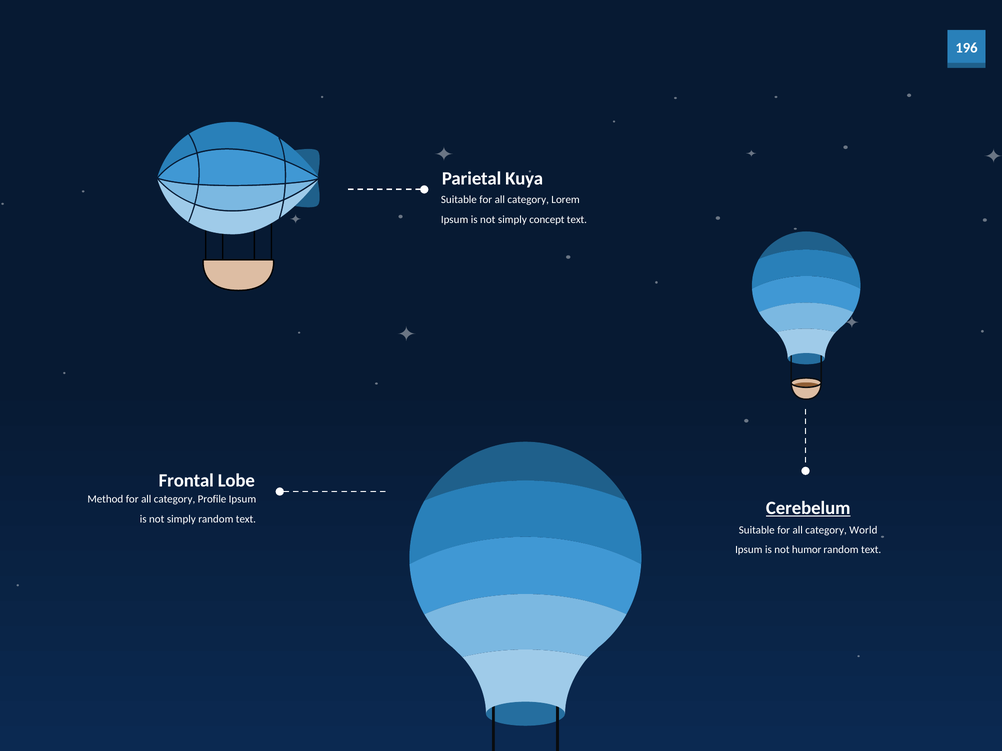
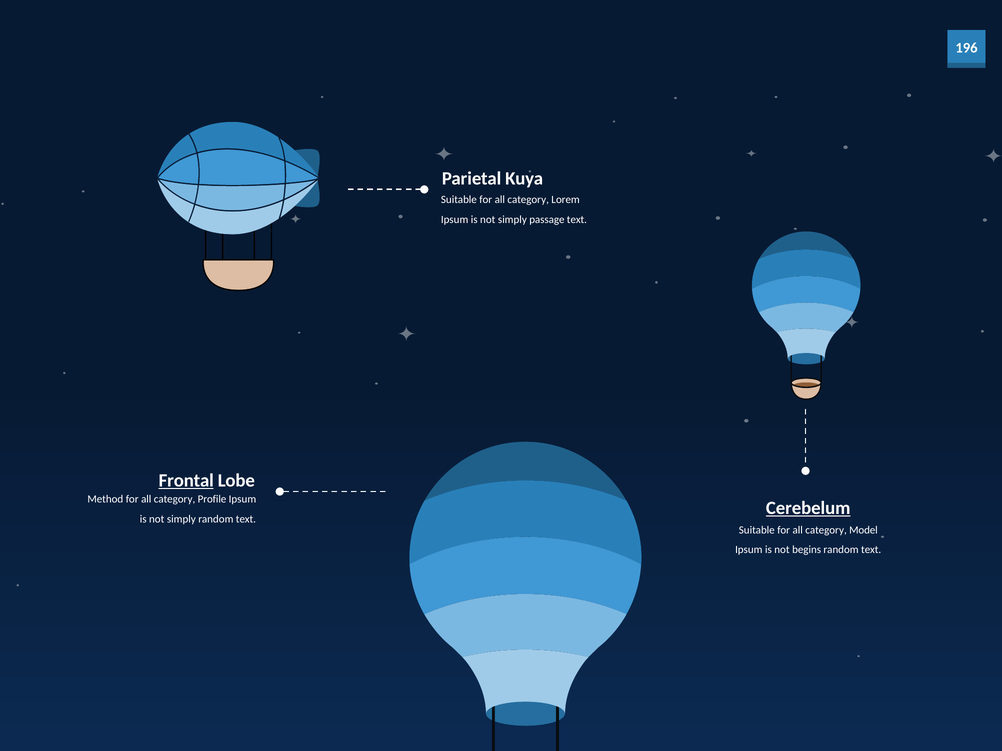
concept: concept -> passage (547, 220)
Frontal underline: none -> present (186, 481)
World: World -> Model (863, 530)
humor: humor -> begins (807, 550)
